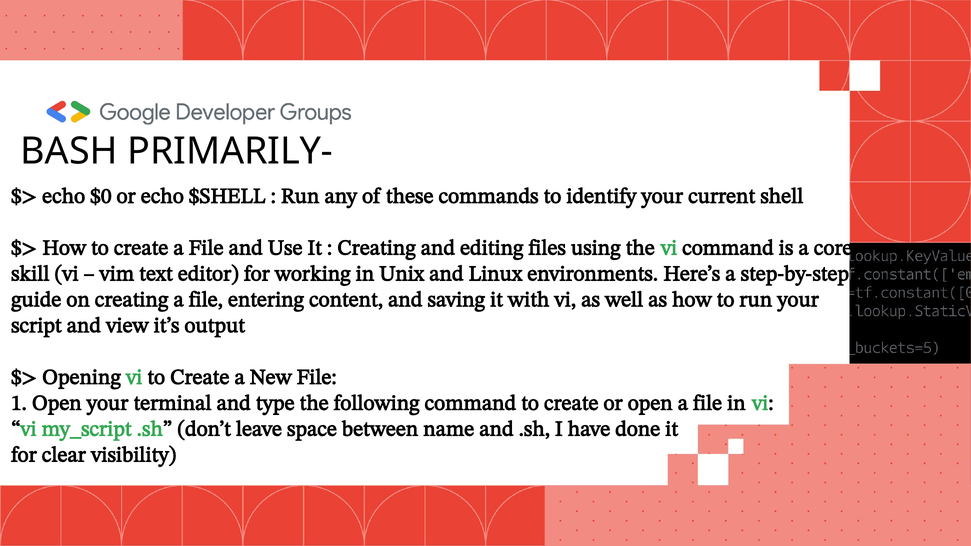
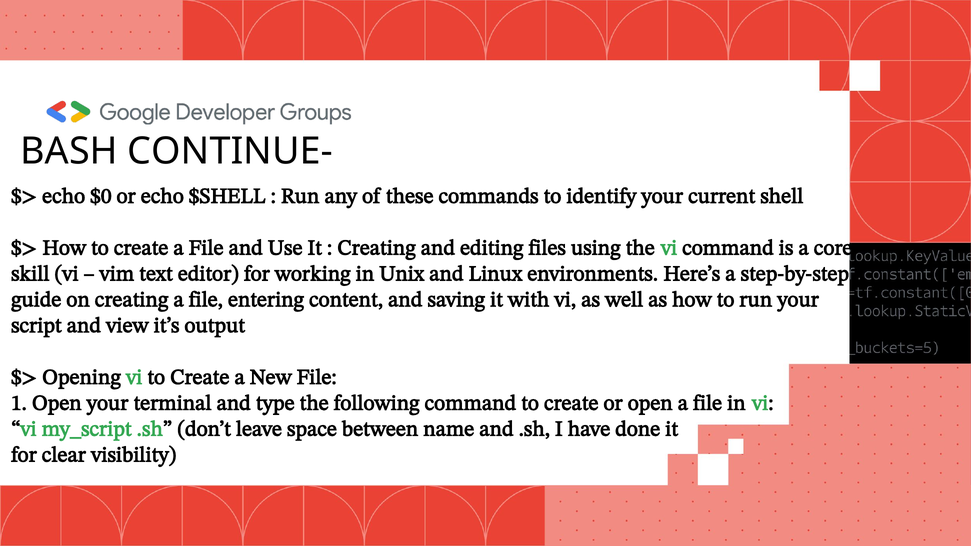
PRIMARILY-: PRIMARILY- -> CONTINUE- (230, 151)
